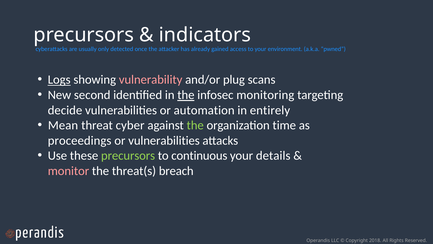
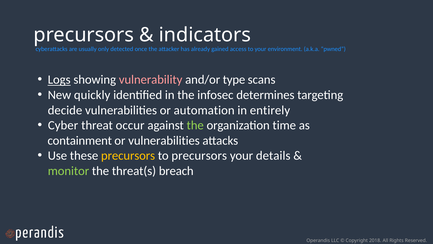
plug: plug -> type (234, 80)
second: second -> quickly (92, 95)
the underline: present -> none (186, 95)
monitoring: monitoring -> determines (265, 95)
Mean: Mean -> Cyber (63, 125)
cyber: cyber -> occur (130, 125)
proceedings: proceedings -> containment (80, 140)
precursors colour: light green -> yellow (128, 155)
to continuous: continuous -> precursors (199, 155)
monitor colour: pink -> light green (68, 171)
